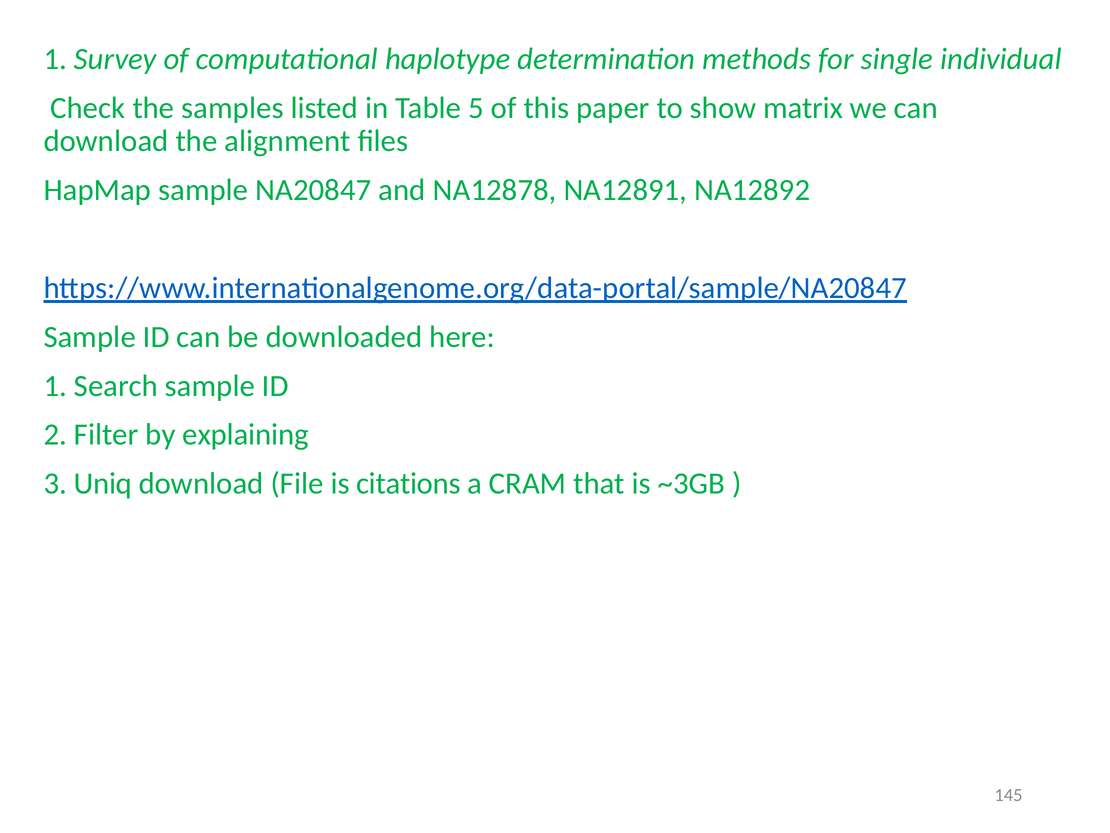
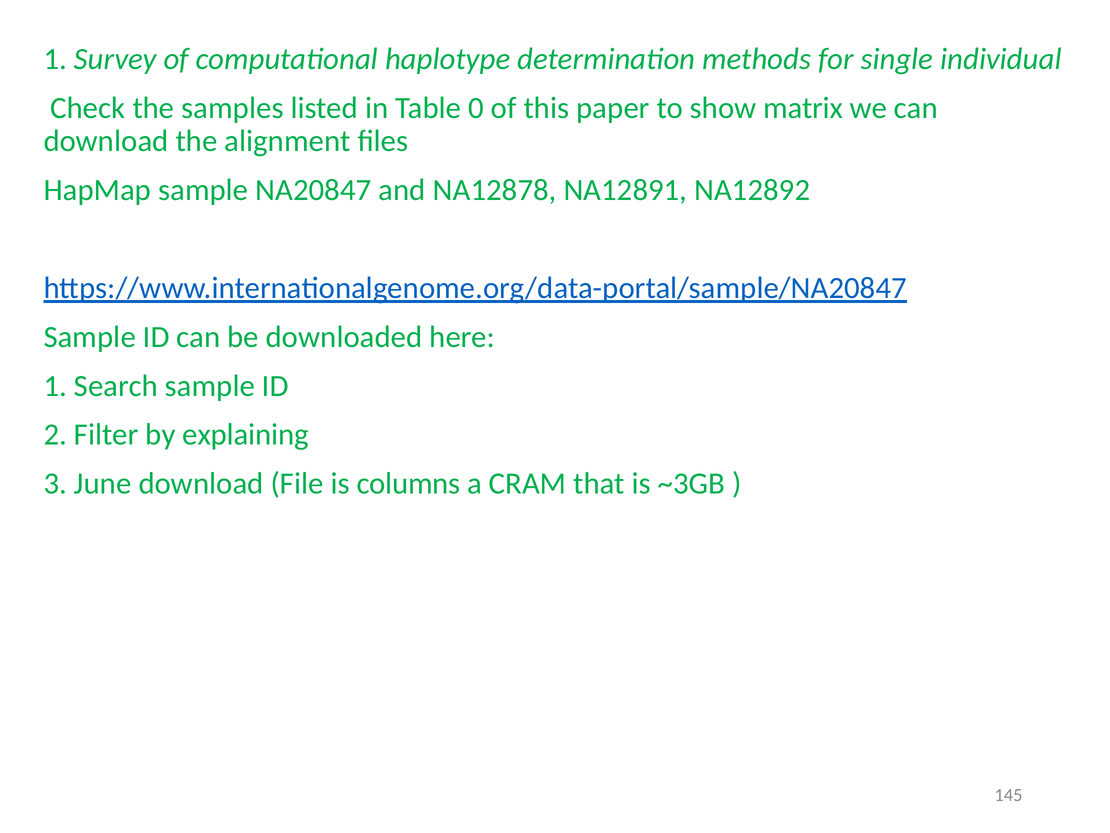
5: 5 -> 0 (476, 108)
Uniq: Uniq -> June (103, 483)
citations: citations -> columns (409, 483)
